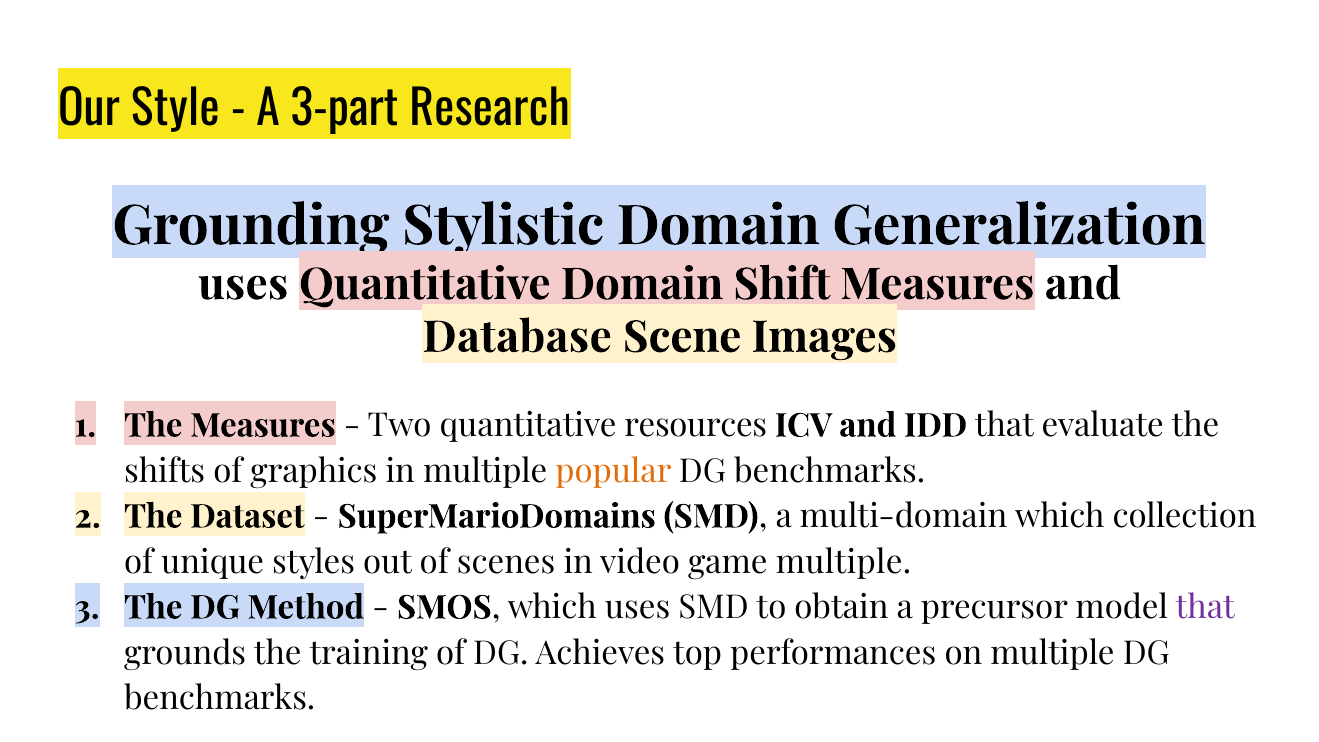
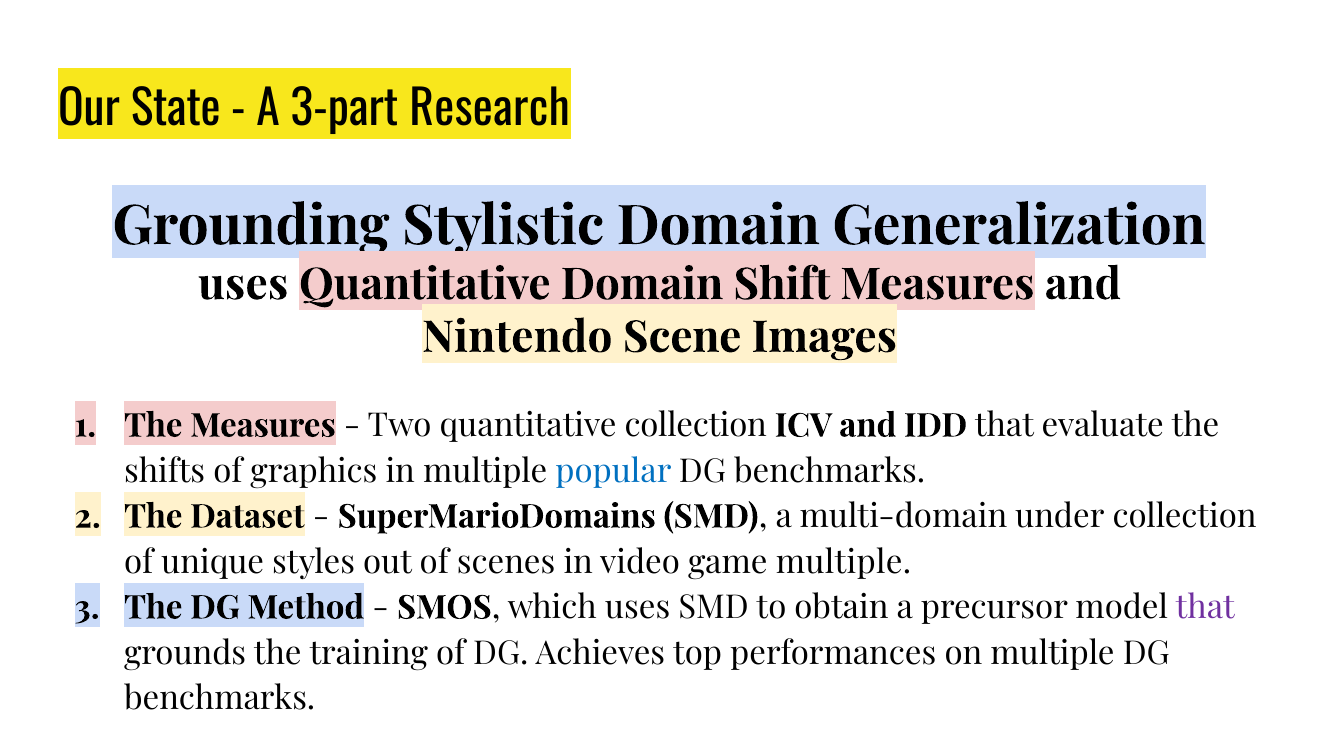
Style: Style -> State (176, 109)
Database: Database -> Nintendo (517, 337)
quantitative resources: resources -> collection (696, 426)
popular colour: orange -> blue (613, 471)
multi-domain which: which -> under (1060, 517)
